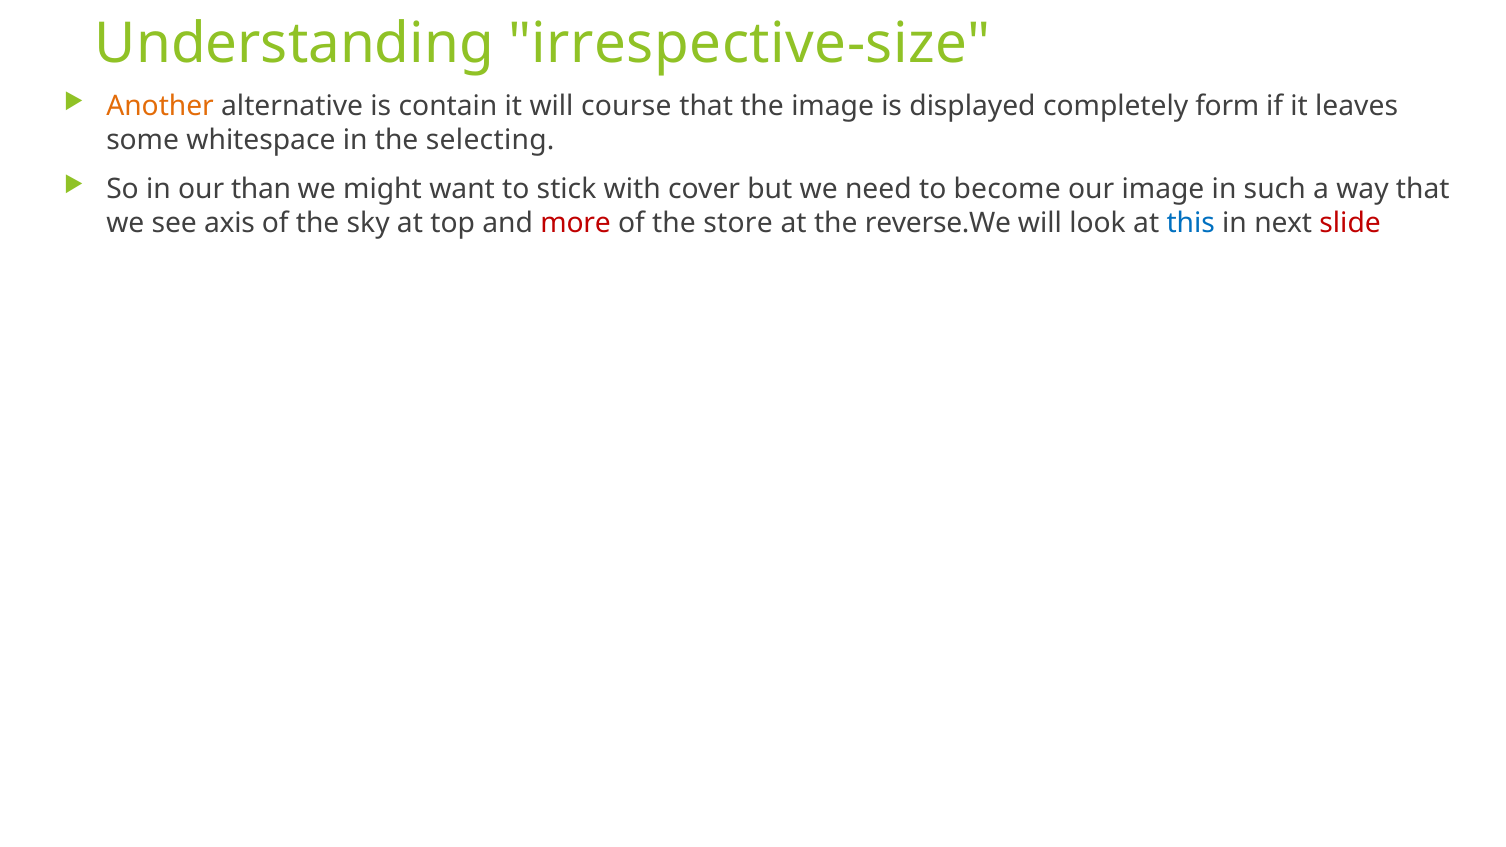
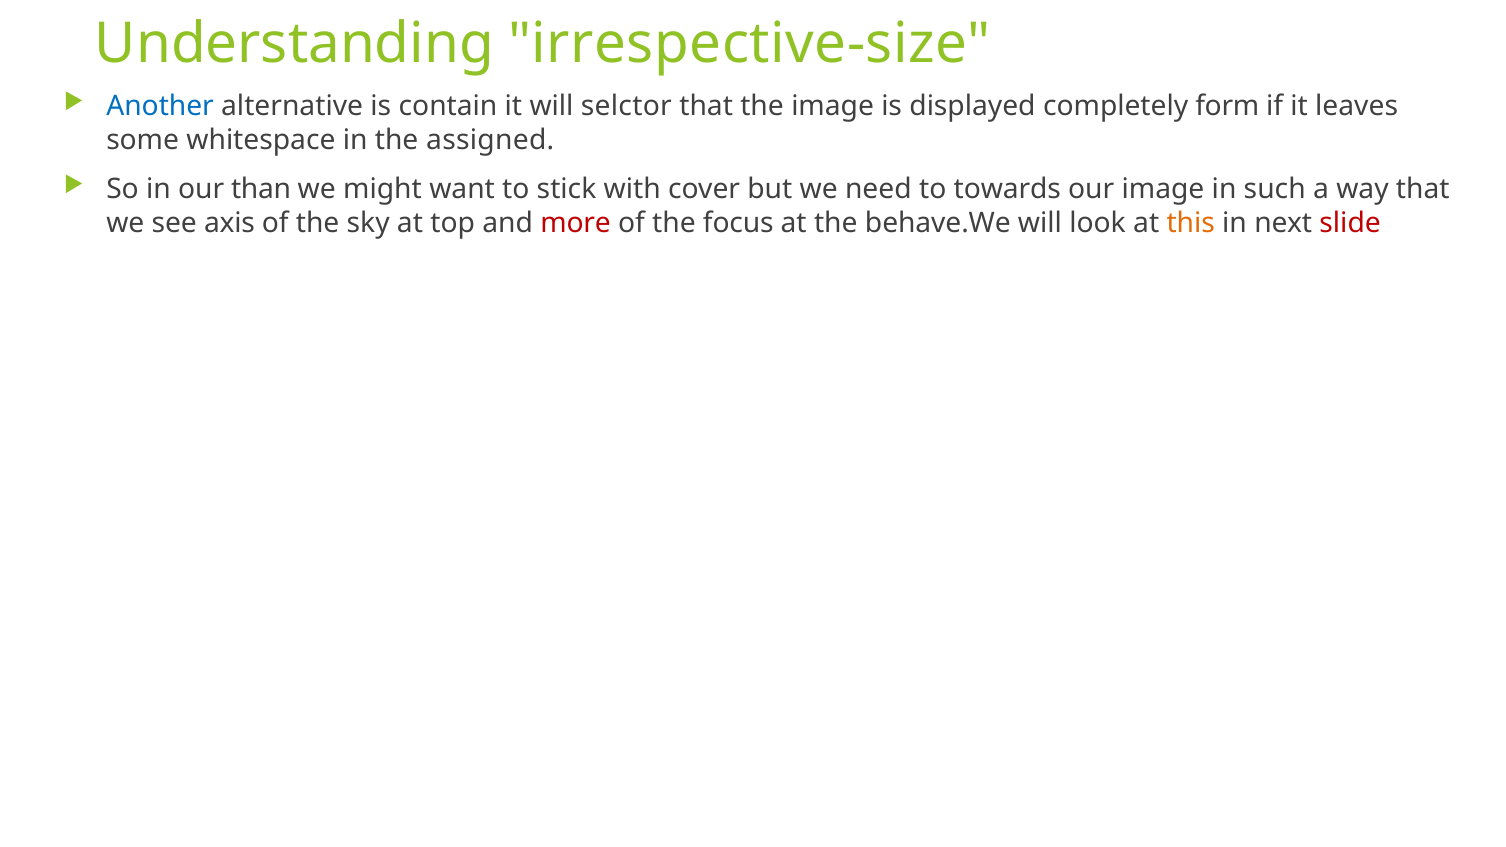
Another colour: orange -> blue (160, 106)
course: course -> selctor (626, 106)
selecting: selecting -> assigned (490, 140)
become: become -> towards (1007, 189)
store: store -> focus (738, 223)
reverse.We: reverse.We -> behave.We (938, 223)
this colour: blue -> orange (1191, 223)
